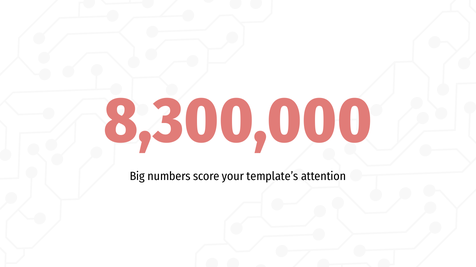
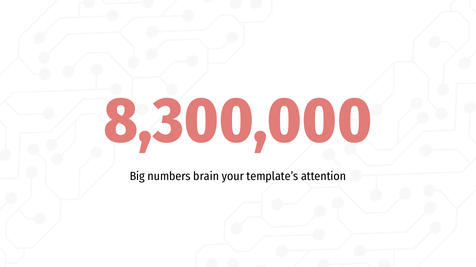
score: score -> brain (206, 177)
